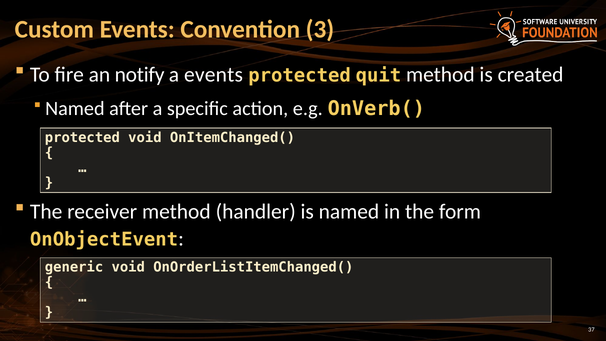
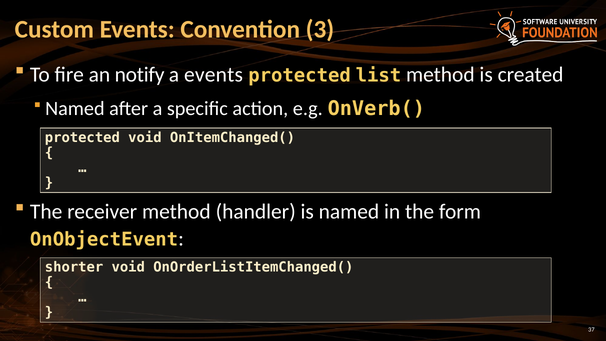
quit: quit -> list (378, 76)
generic: generic -> shorter (74, 267)
